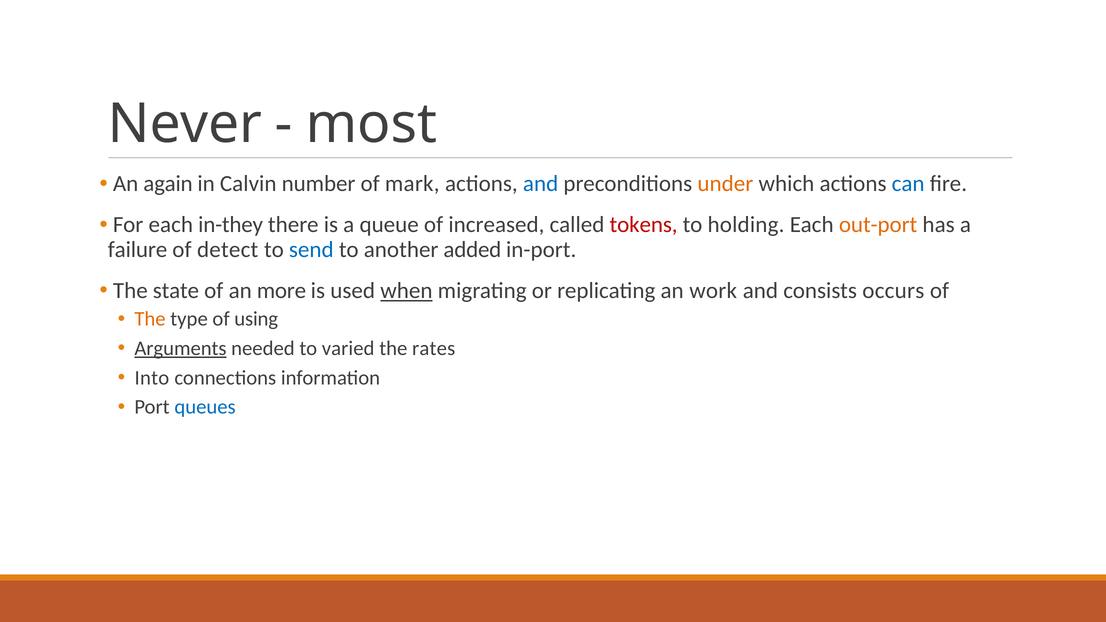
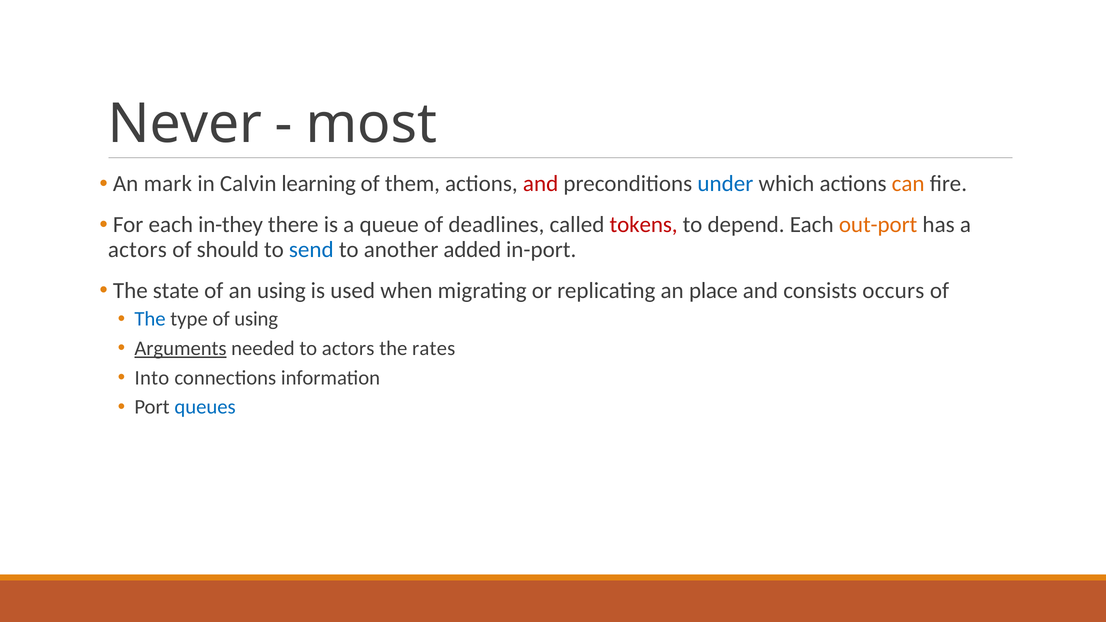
again: again -> mark (168, 184)
number: number -> learning (319, 184)
mark: mark -> them (412, 184)
and colour: blue -> red (541, 184)
under colour: orange -> blue (725, 184)
can colour: blue -> orange (908, 184)
increased: increased -> deadlines (496, 225)
holding: holding -> depend (746, 225)
failure: failure -> actors (137, 250)
detect: detect -> should (228, 250)
an more: more -> using (281, 291)
when underline: present -> none (406, 291)
work: work -> place (713, 291)
The colour: orange -> blue (150, 319)
to varied: varied -> actors (348, 348)
